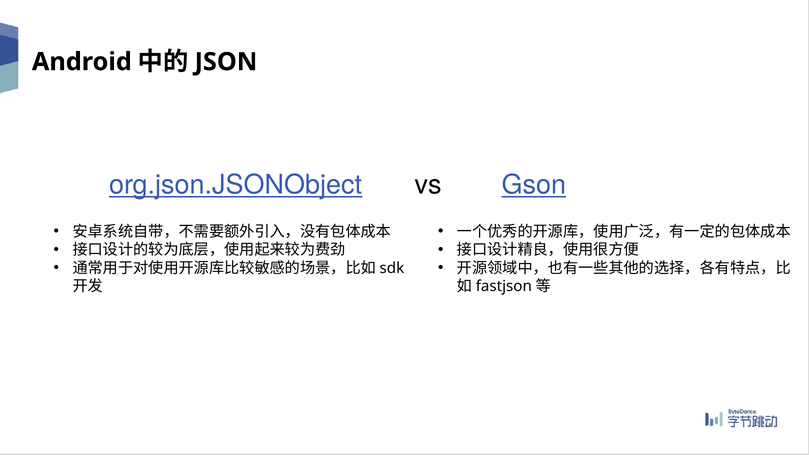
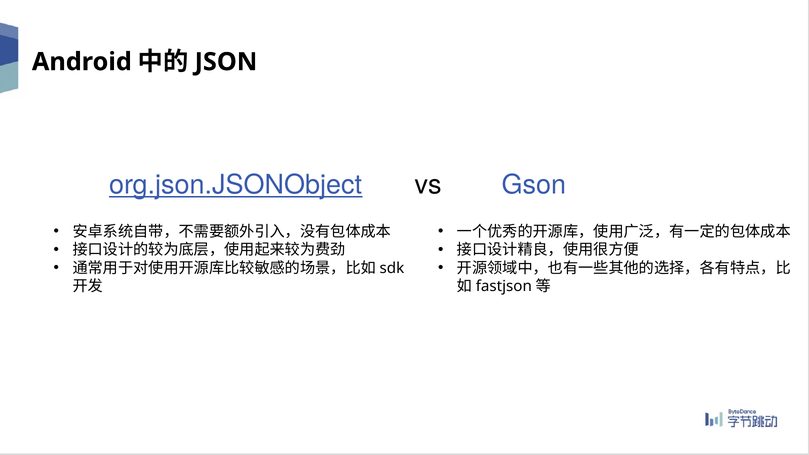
Gson underline: present -> none (534, 185)
